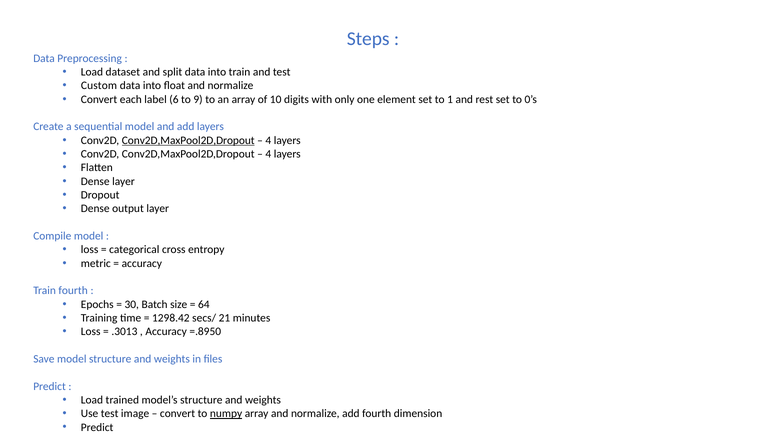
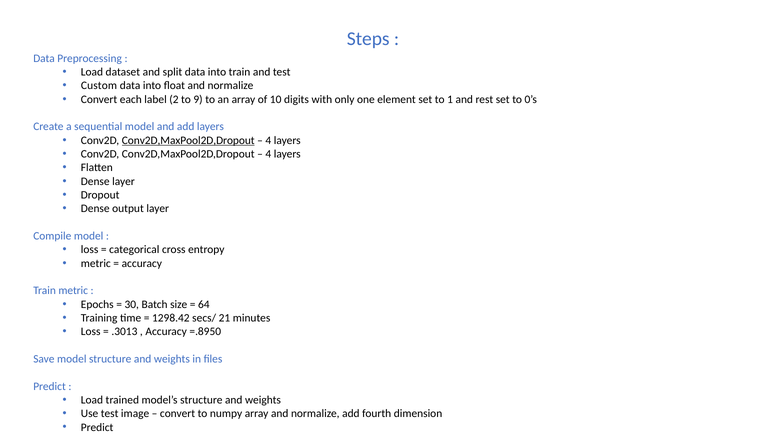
6: 6 -> 2 (174, 99)
Train fourth: fourth -> metric (73, 291)
numpy underline: present -> none (226, 414)
